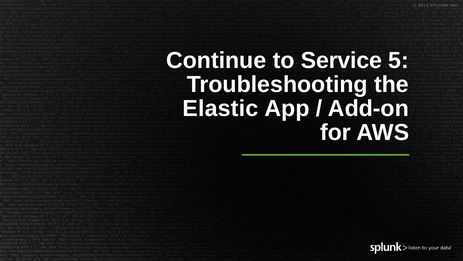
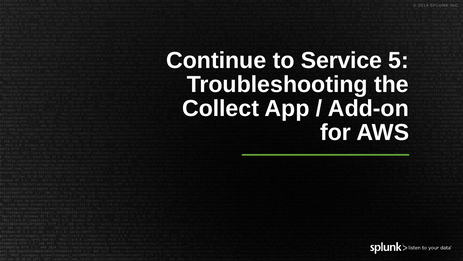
Elastic: Elastic -> Collect (221, 108)
